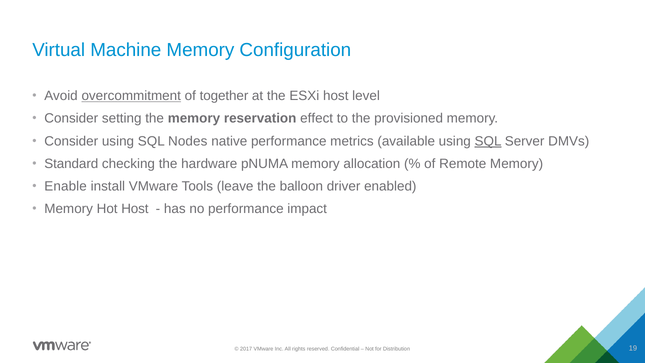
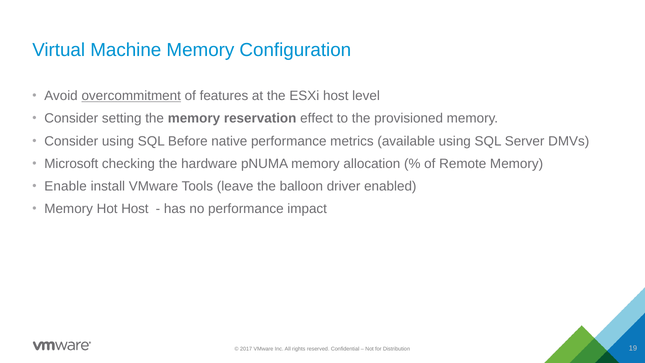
together: together -> features (224, 96)
Nodes: Nodes -> Before (188, 141)
SQL underline: present -> none (488, 141)
Standard: Standard -> Microsoft (71, 164)
